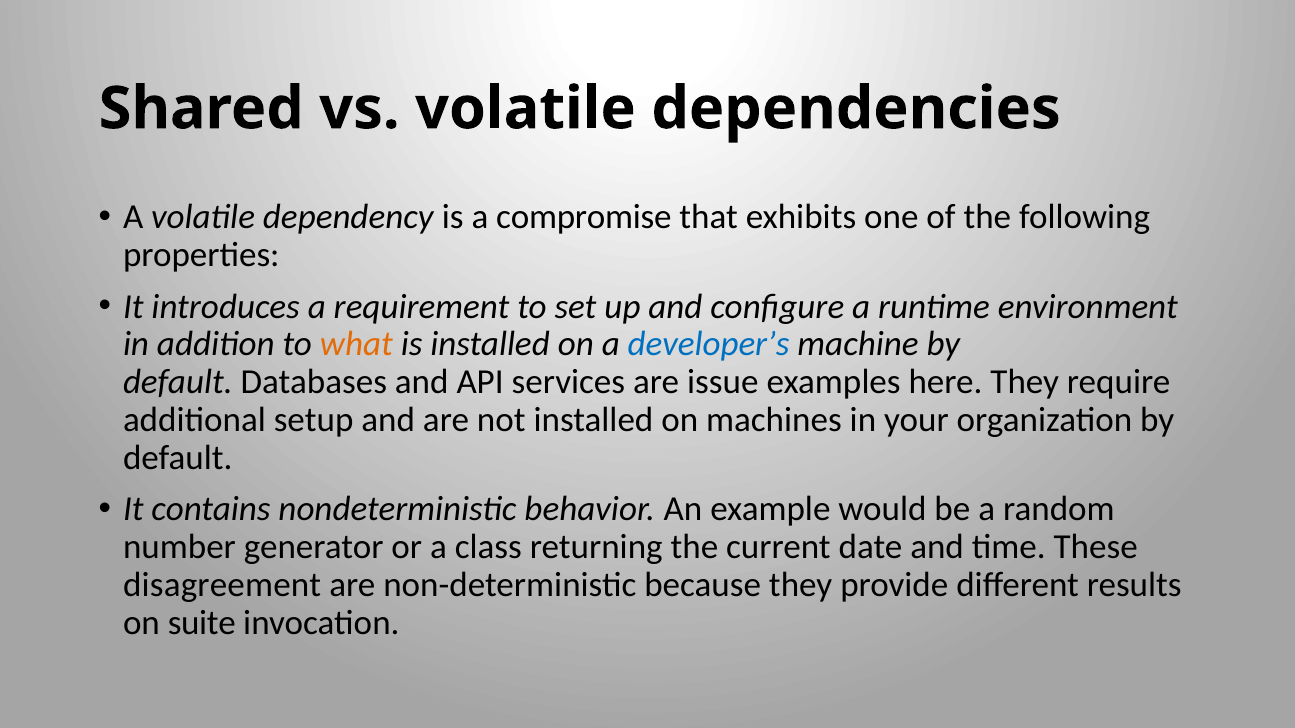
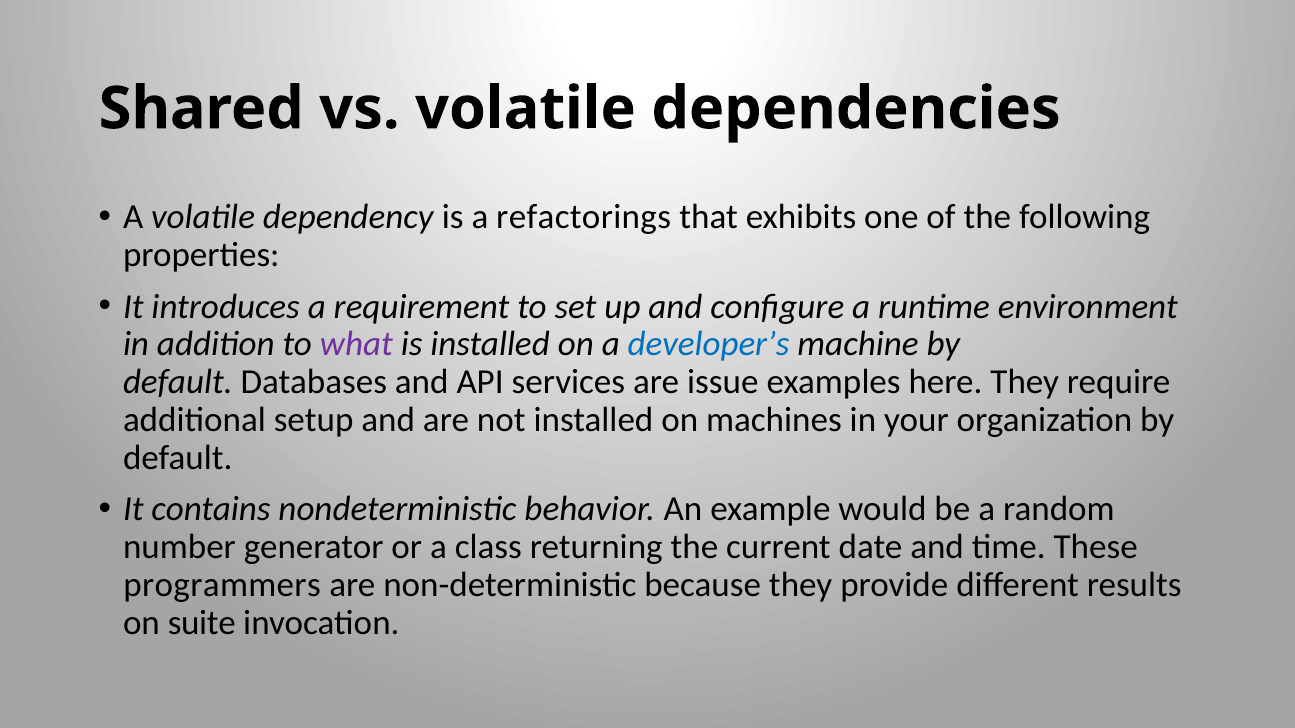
compromise: compromise -> refactorings (584, 217)
what colour: orange -> purple (356, 345)
disagreement: disagreement -> programmers (222, 585)
